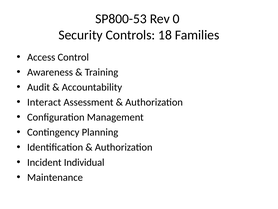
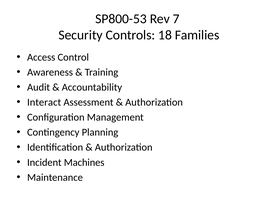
0: 0 -> 7 (176, 19)
Individual: Individual -> Machines (84, 162)
